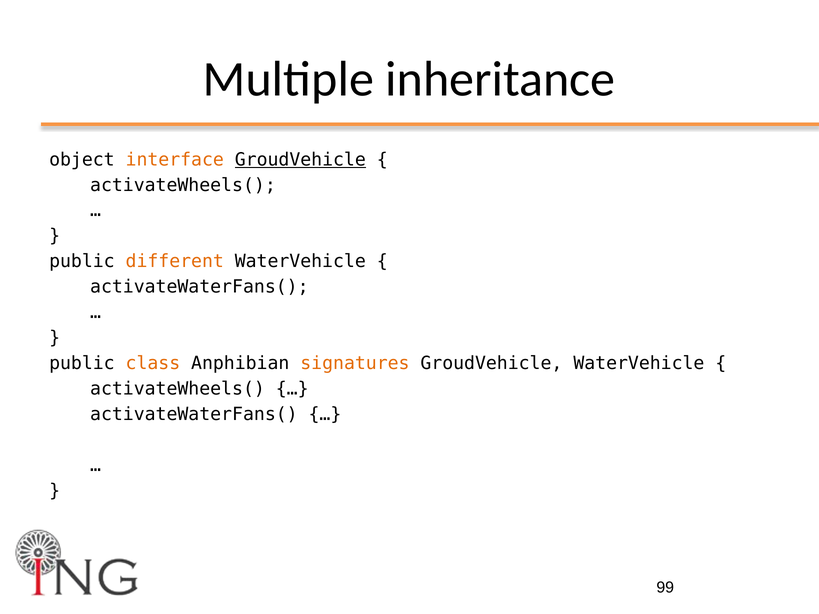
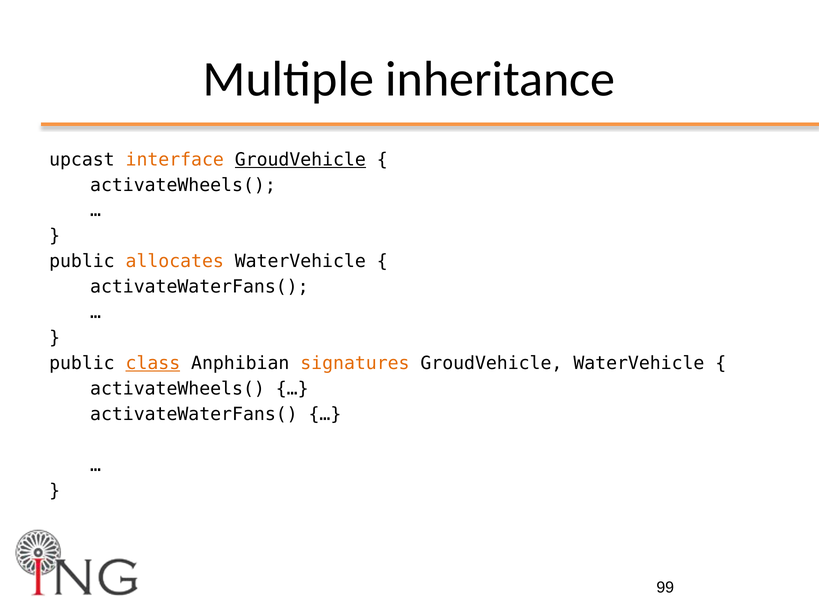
object: object -> upcast (82, 160)
different: different -> allocates (175, 261)
class underline: none -> present (153, 363)
